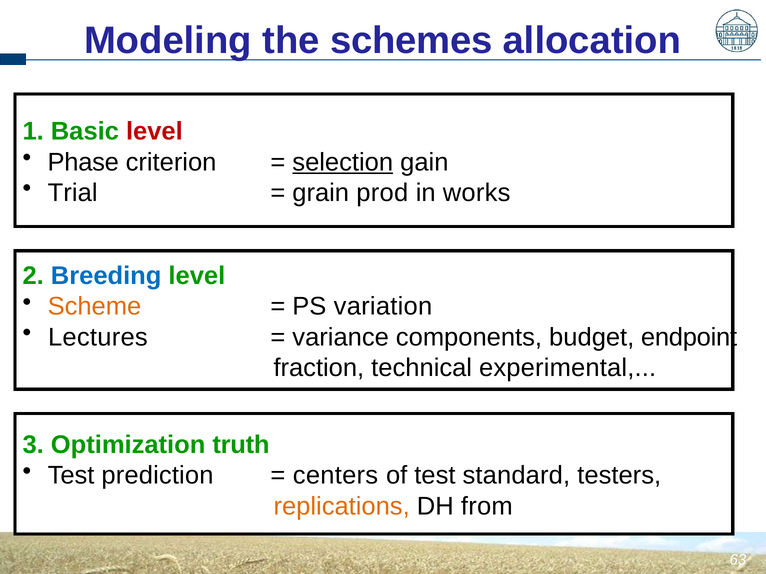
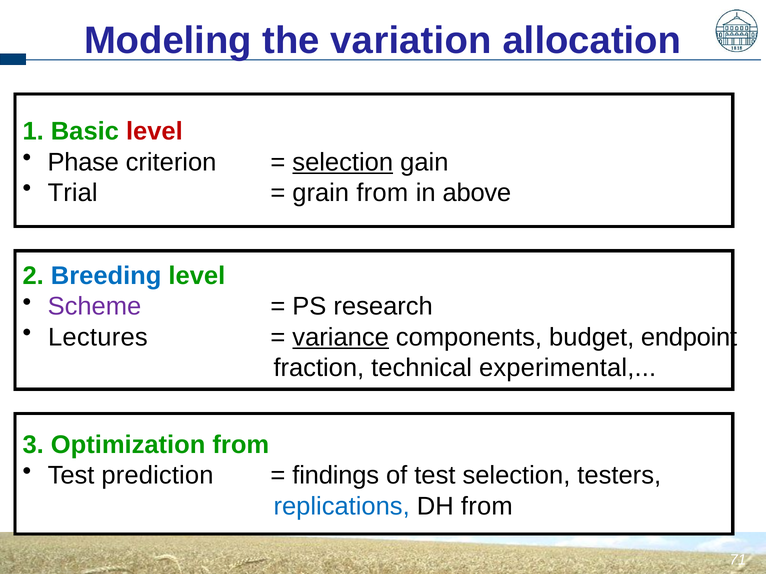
schemes: schemes -> variation (411, 41)
grain prod: prod -> from (382, 193)
works: works -> above (477, 193)
Scheme colour: orange -> purple (94, 307)
variation: variation -> research (383, 307)
variance underline: none -> present (341, 337)
Optimization truth: truth -> from (241, 445)
centers: centers -> findings (336, 476)
test standard: standard -> selection (516, 476)
replications colour: orange -> blue (342, 507)
63: 63 -> 71 (738, 560)
